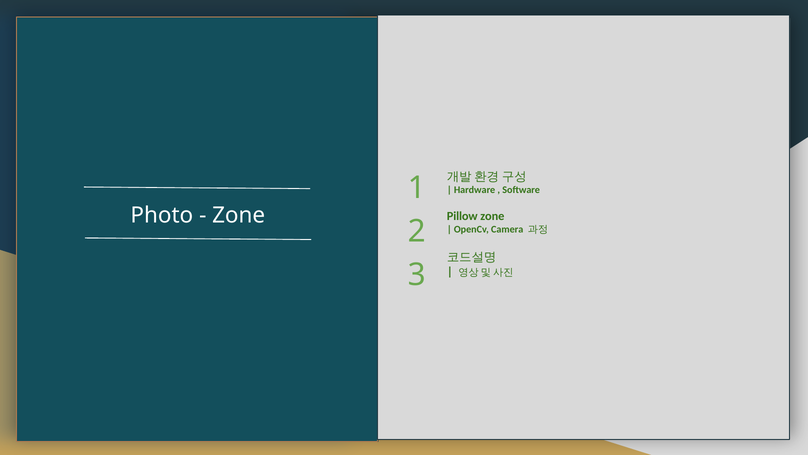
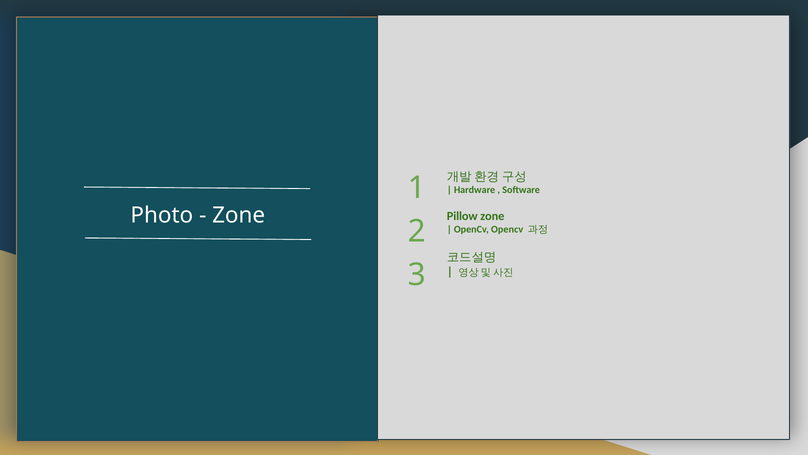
OpenCv Camera: Camera -> Opencv (507, 229)
